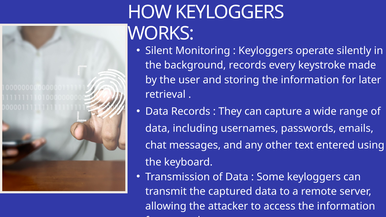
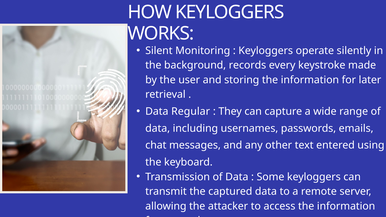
Data Records: Records -> Regular (191, 111)
